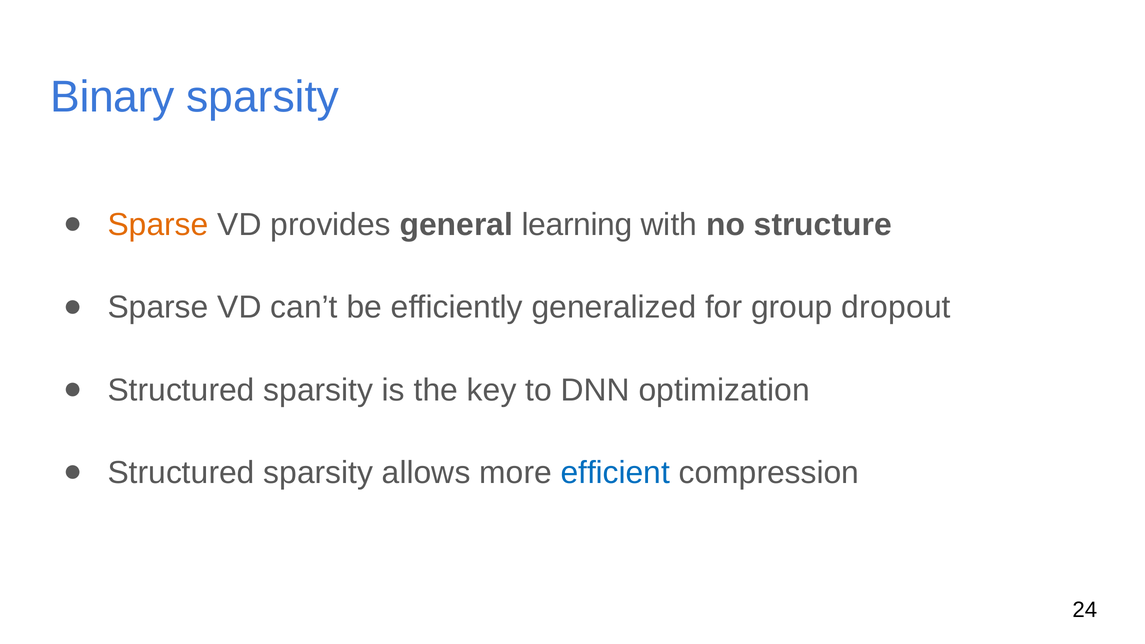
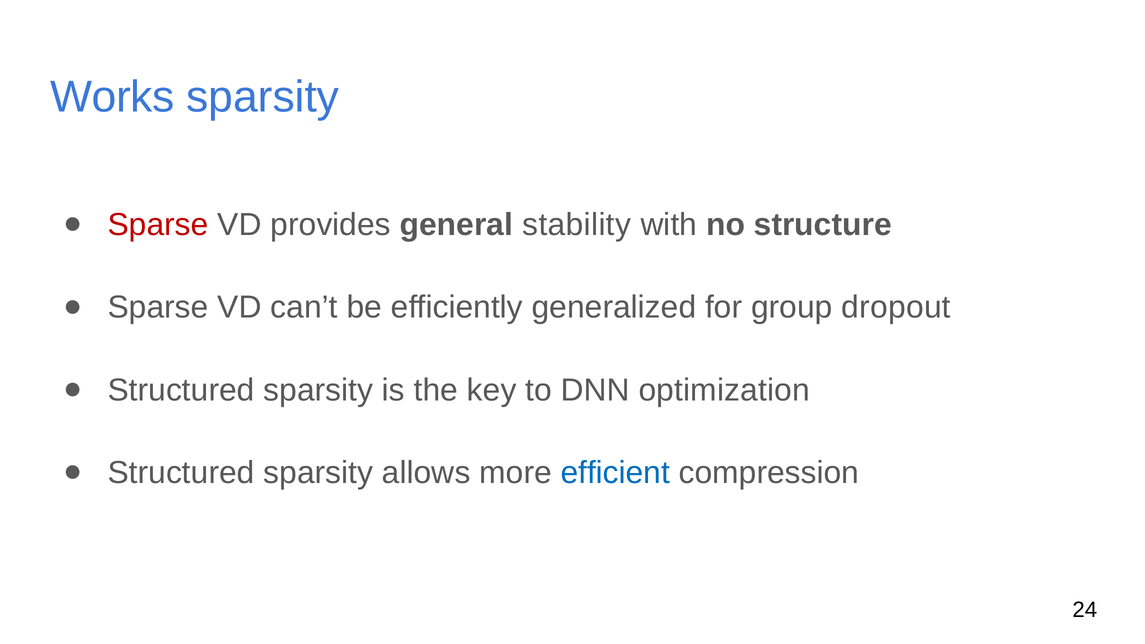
Binary: Binary -> Works (112, 97)
Sparse colour: orange -> red (158, 225)
learning: learning -> stability (577, 225)
